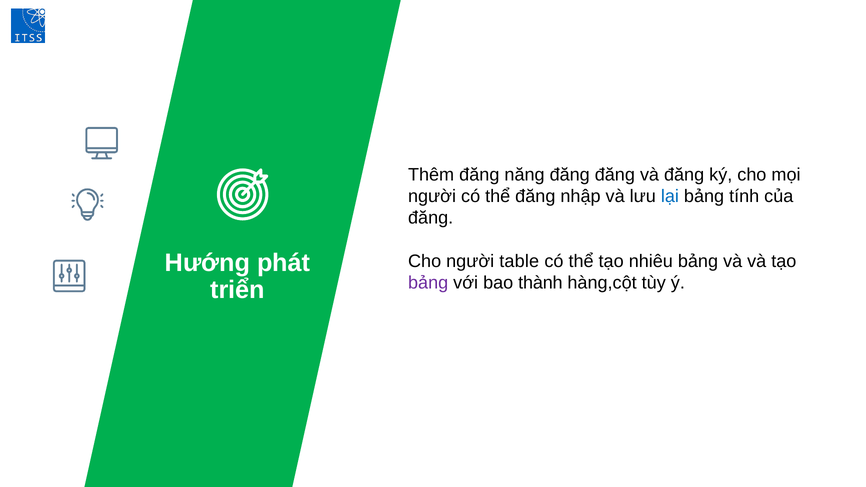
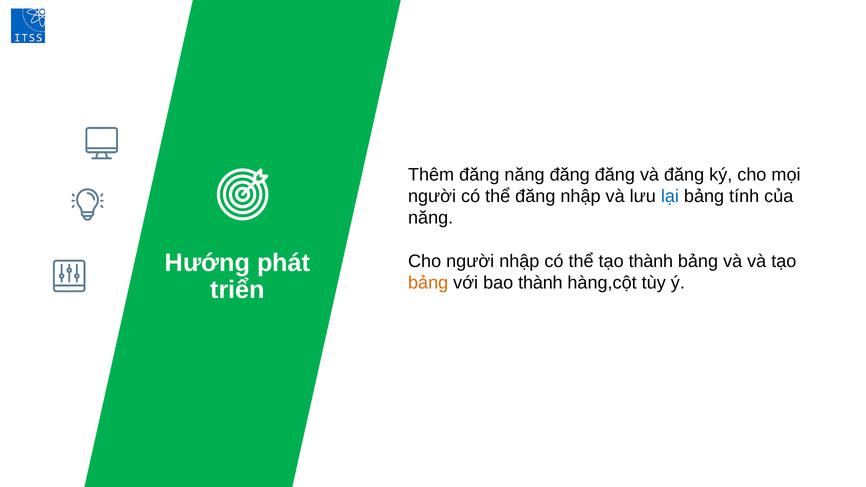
đăng: đăng -> năng (431, 218)
người table: table -> nhập (519, 261)
tạo nhiêu: nhiêu -> thành (651, 261)
bảng colour: purple -> orange (428, 283)
